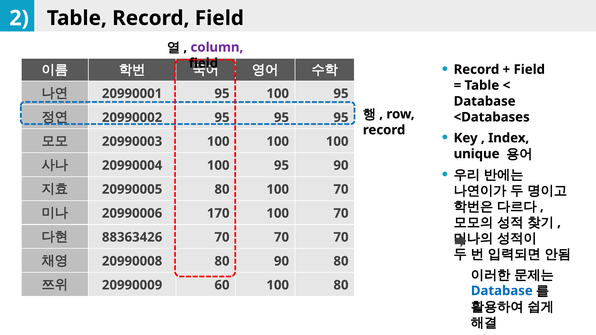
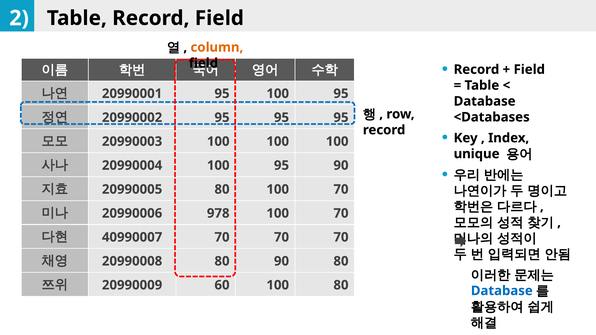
column colour: purple -> orange (217, 47)
170: 170 -> 978 (218, 213)
88363426: 88363426 -> 40990007 (132, 237)
